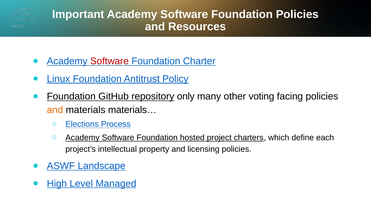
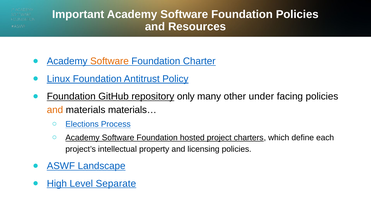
Software colour: red -> orange (109, 61)
voting: voting -> under (261, 96)
Managed: Managed -> Separate (116, 183)
